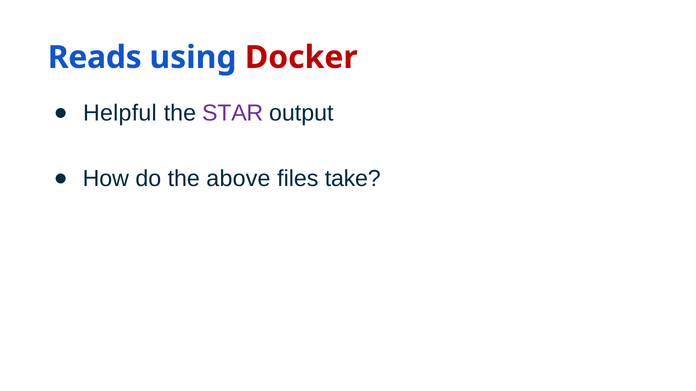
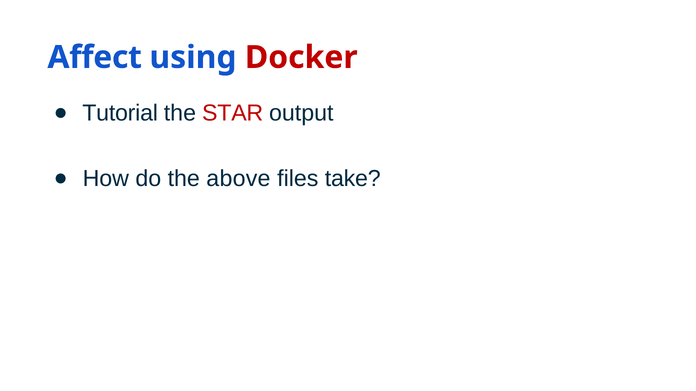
Reads: Reads -> Affect (95, 57)
Helpful: Helpful -> Tutorial (120, 113)
STAR colour: purple -> red (233, 113)
